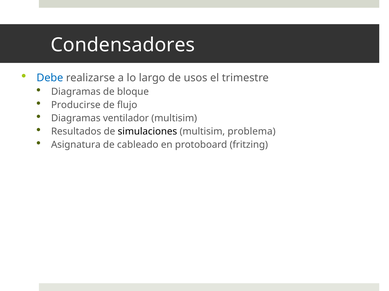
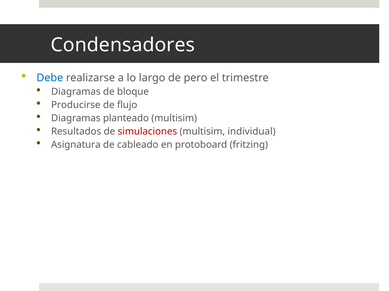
usos: usos -> pero (196, 78)
ventilador: ventilador -> planteado (126, 119)
simulaciones colour: black -> red (147, 132)
problema: problema -> individual (252, 132)
